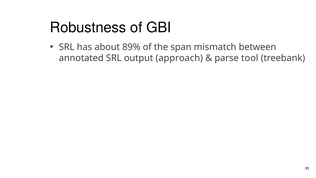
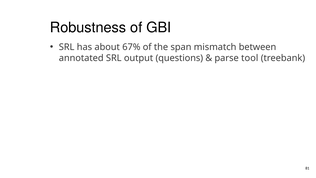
89%: 89% -> 67% (131, 47)
approach: approach -> questions (179, 58)
